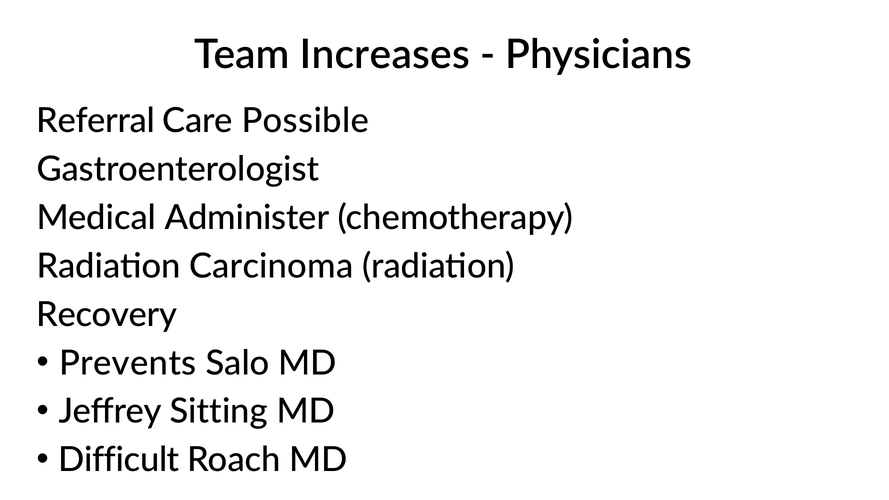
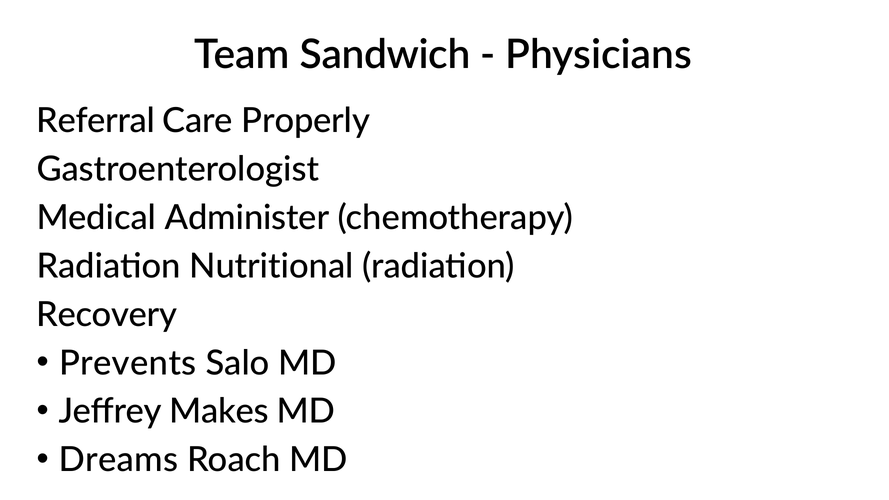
Increases: Increases -> Sandwich (385, 55)
Possible: Possible -> Properly (306, 121)
Carcinoma: Carcinoma -> Nutritional (271, 266)
Sitting: Sitting -> Makes (219, 412)
Difficult: Difficult -> Dreams (119, 460)
